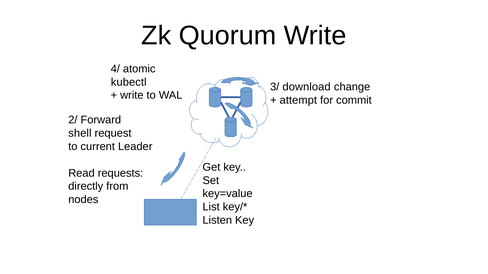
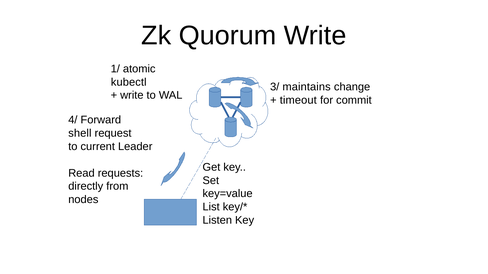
4/: 4/ -> 1/ (115, 69)
download: download -> maintains (307, 87)
attempt: attempt -> timeout (298, 100)
2/: 2/ -> 4/ (73, 120)
